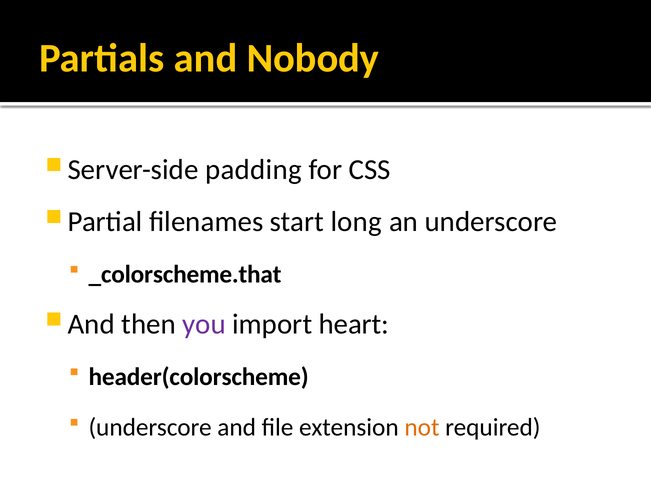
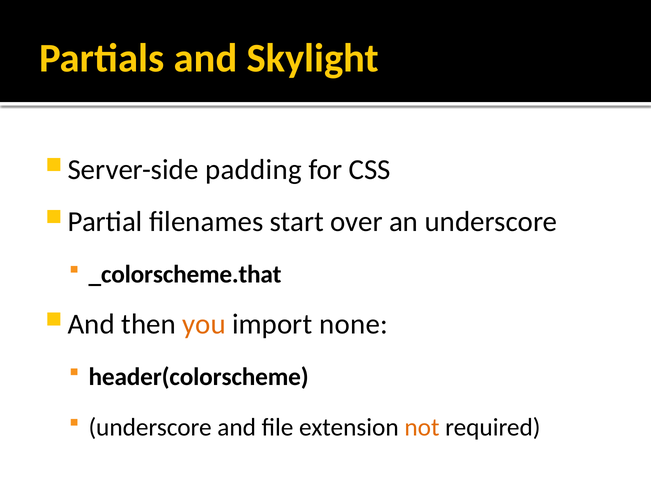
Nobody: Nobody -> Skylight (313, 58)
long: long -> over (357, 222)
you colour: purple -> orange (204, 324)
heart: heart -> none (354, 324)
